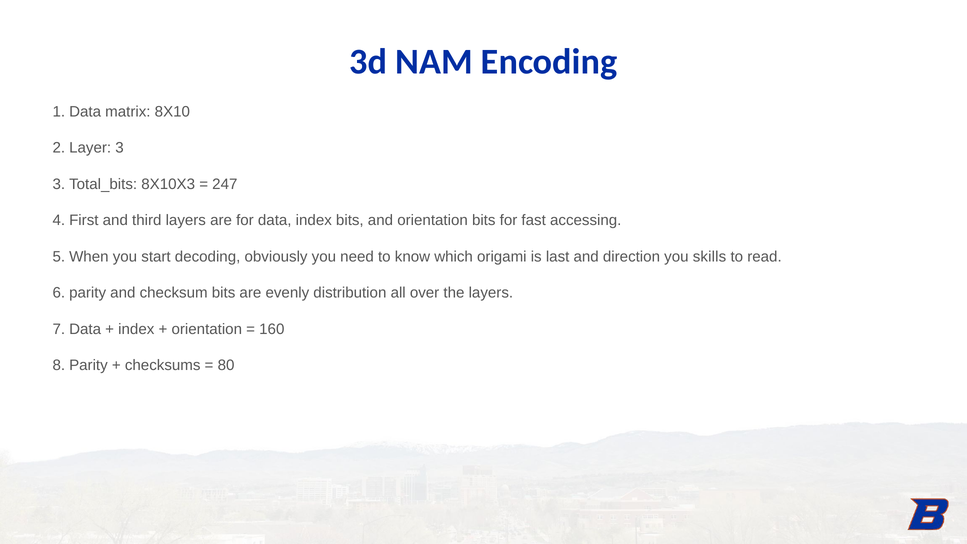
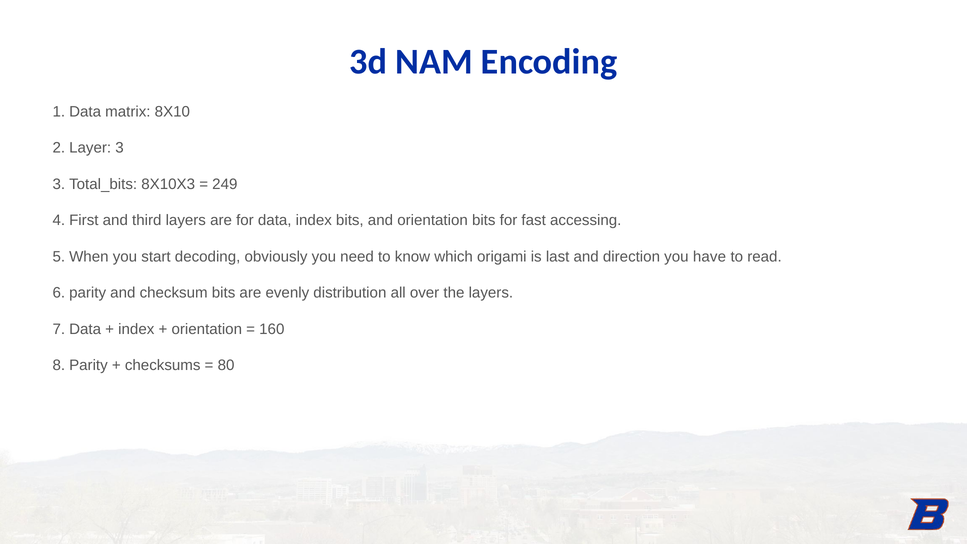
247: 247 -> 249 (225, 184)
skills: skills -> have (709, 257)
